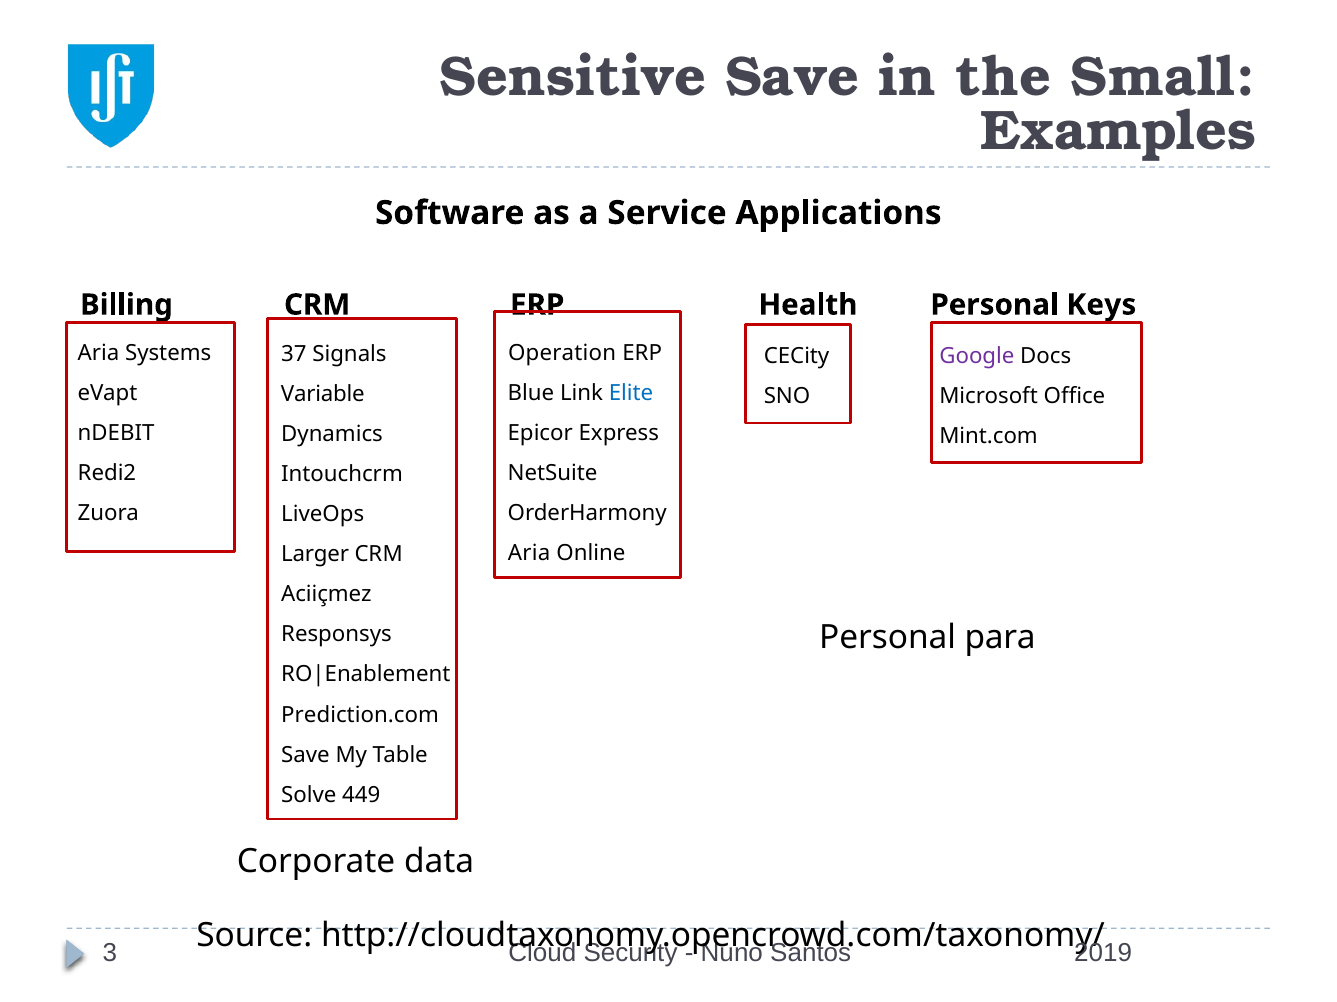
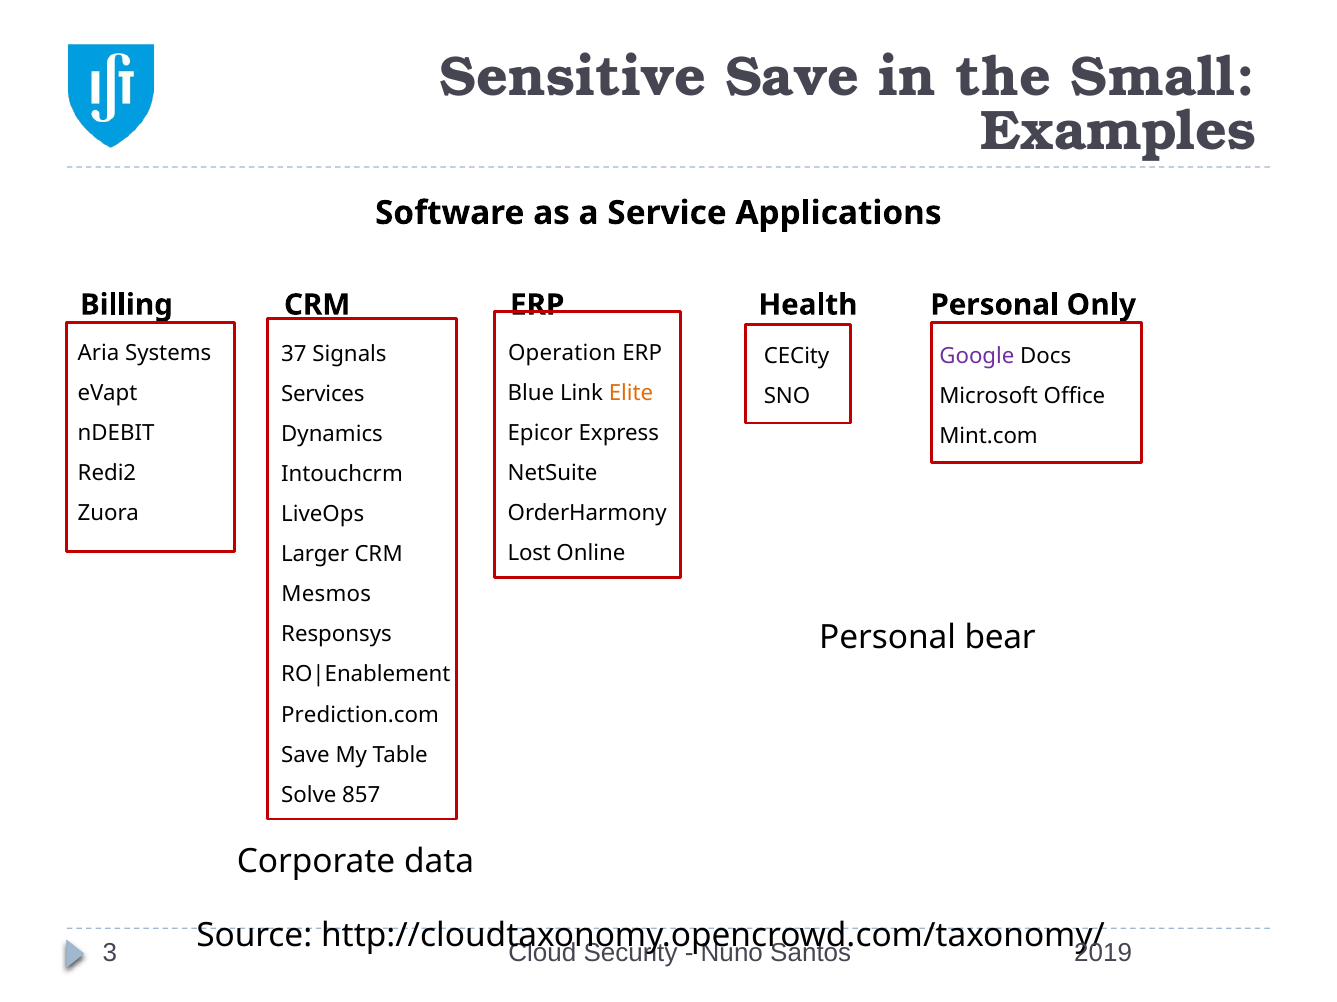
Keys: Keys -> Only (1101, 305)
Elite colour: blue -> orange (631, 393)
Variable: Variable -> Services (323, 394)
Aria: Aria -> Lost (529, 554)
Aciiçmez: Aciiçmez -> Mesmos (326, 595)
para: para -> bear (1000, 638)
449: 449 -> 857 (361, 795)
